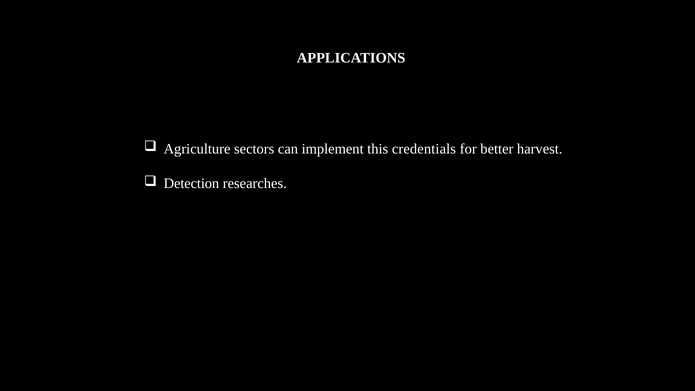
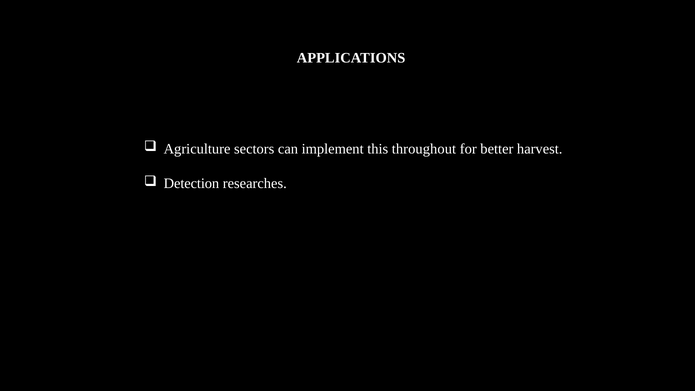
credentials: credentials -> throughout (424, 149)
